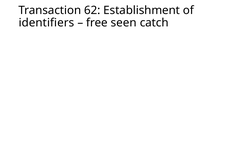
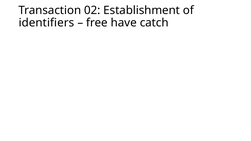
62: 62 -> 02 (92, 10)
seen: seen -> have (124, 23)
